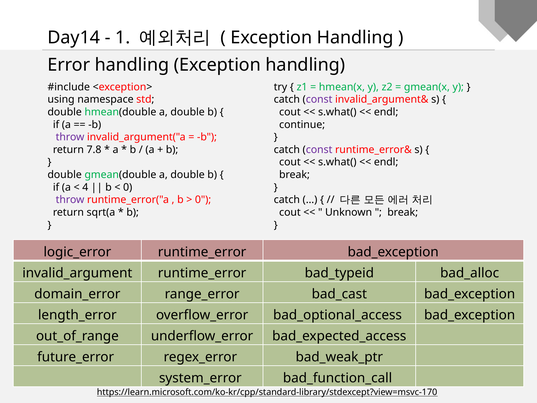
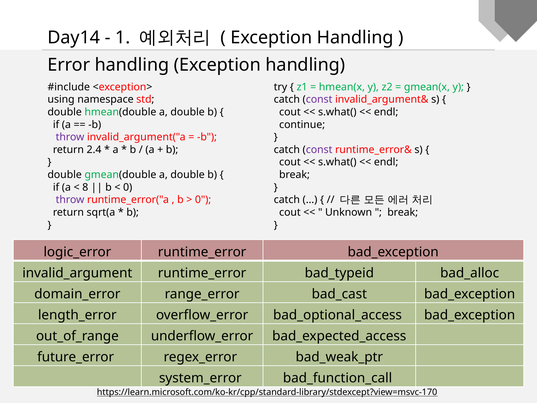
7.8: 7.8 -> 2.4 (94, 150)
4: 4 -> 8 (85, 187)
